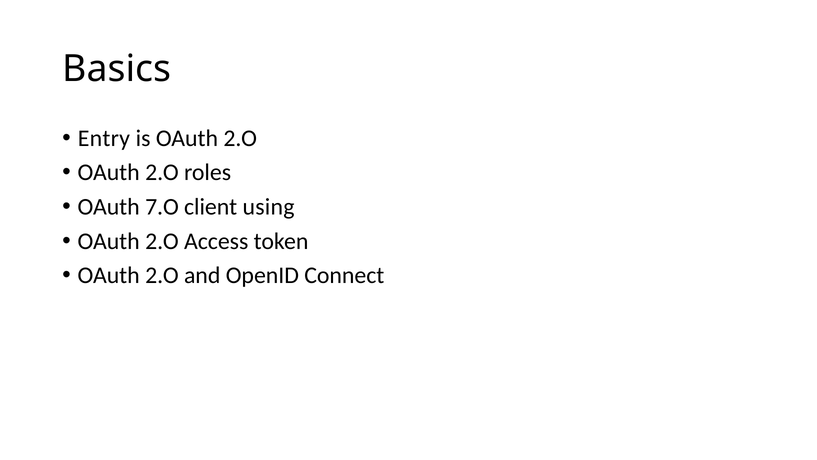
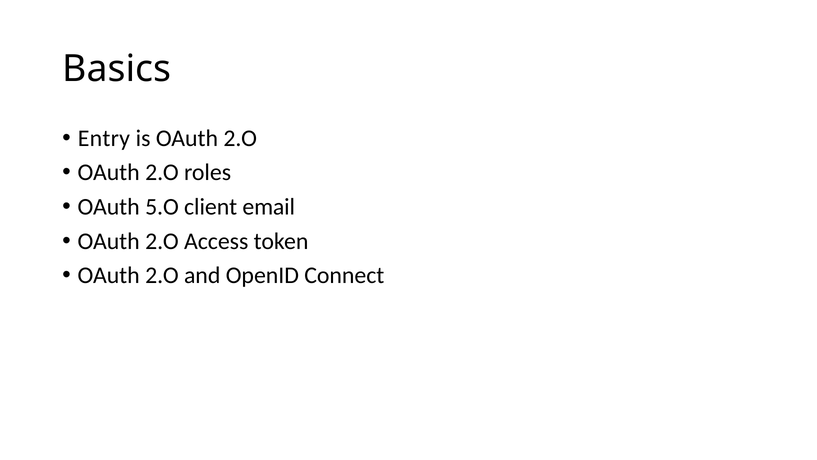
7.O: 7.O -> 5.O (162, 207)
using: using -> email (269, 207)
